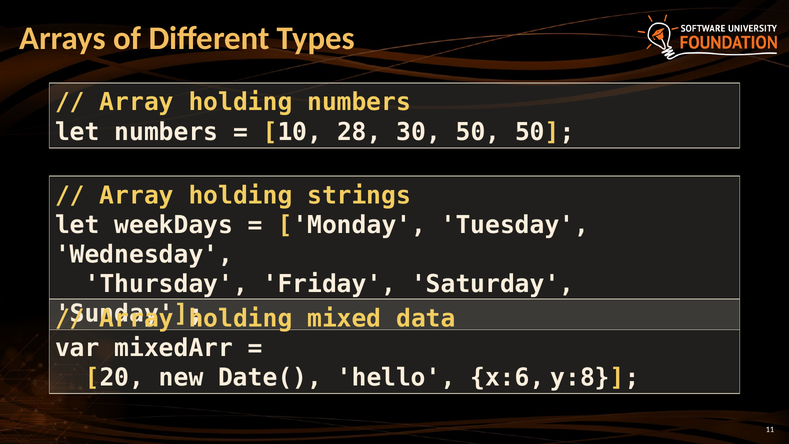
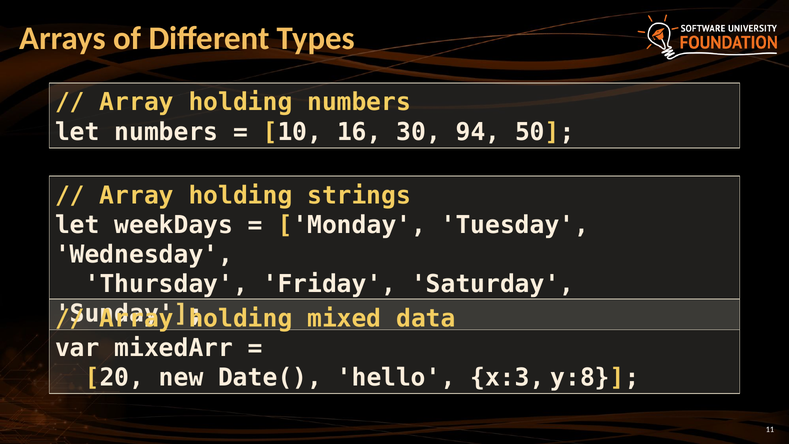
28: 28 -> 16 (359, 132)
30 50: 50 -> 94 (478, 132)
x:6: x:6 -> x:3 (507, 378)
